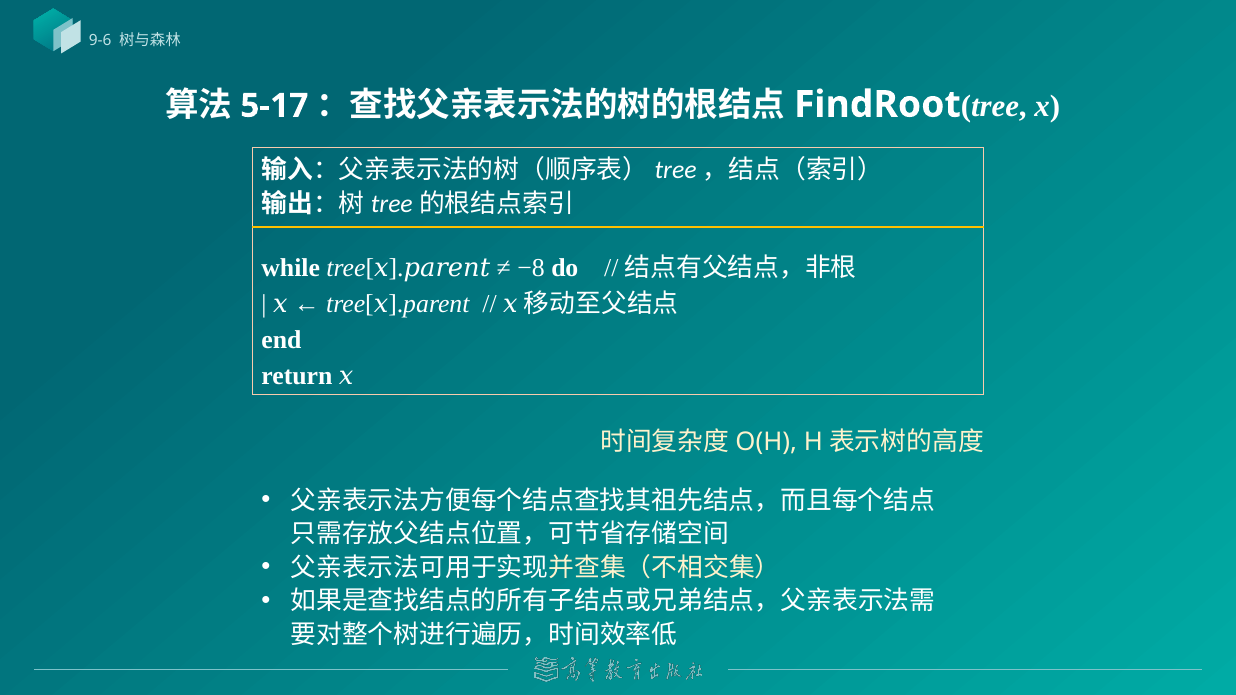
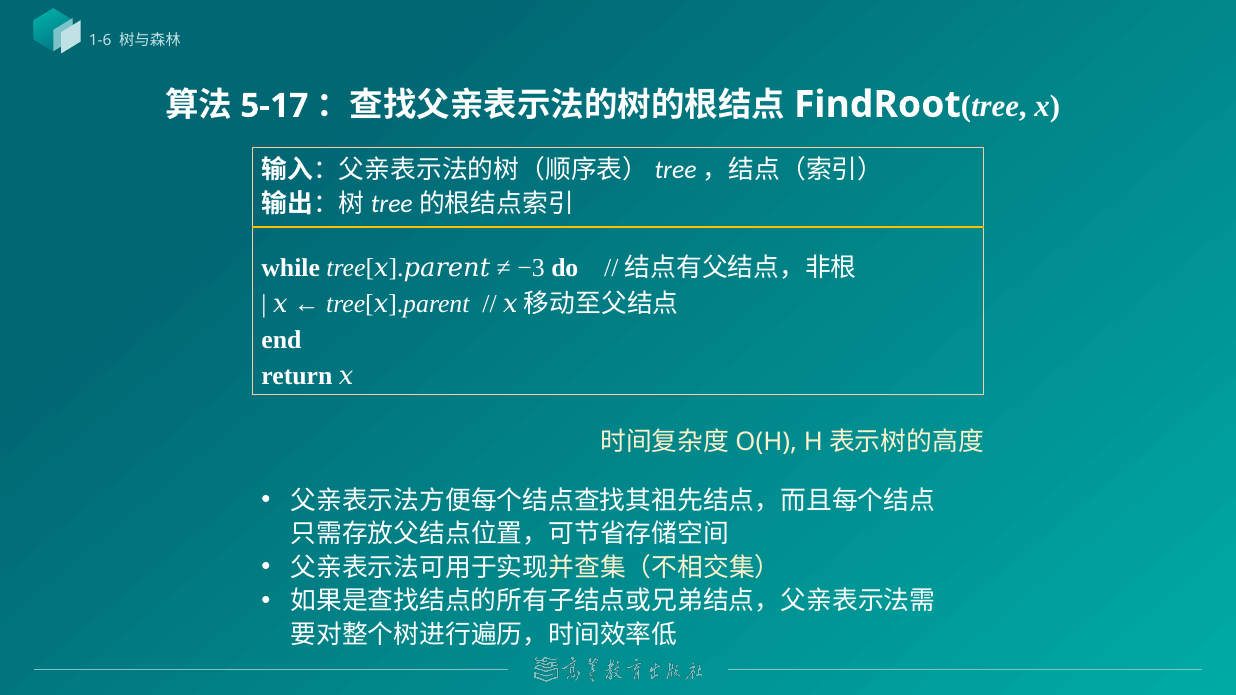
9-6: 9-6 -> 1-6 (100, 40)
−8: −8 -> −3 (531, 268)
